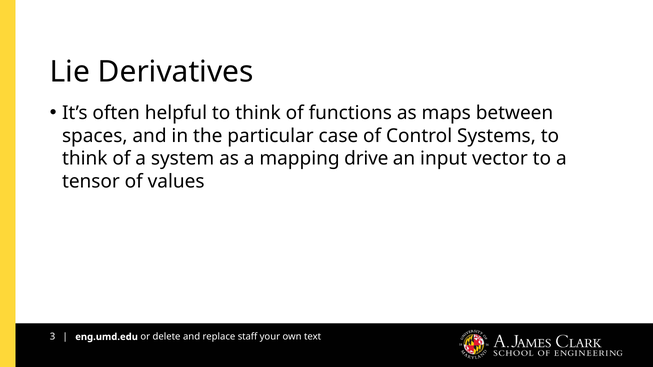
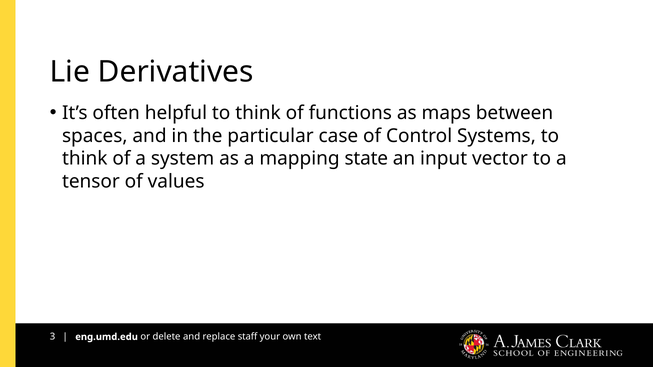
drive: drive -> state (366, 159)
